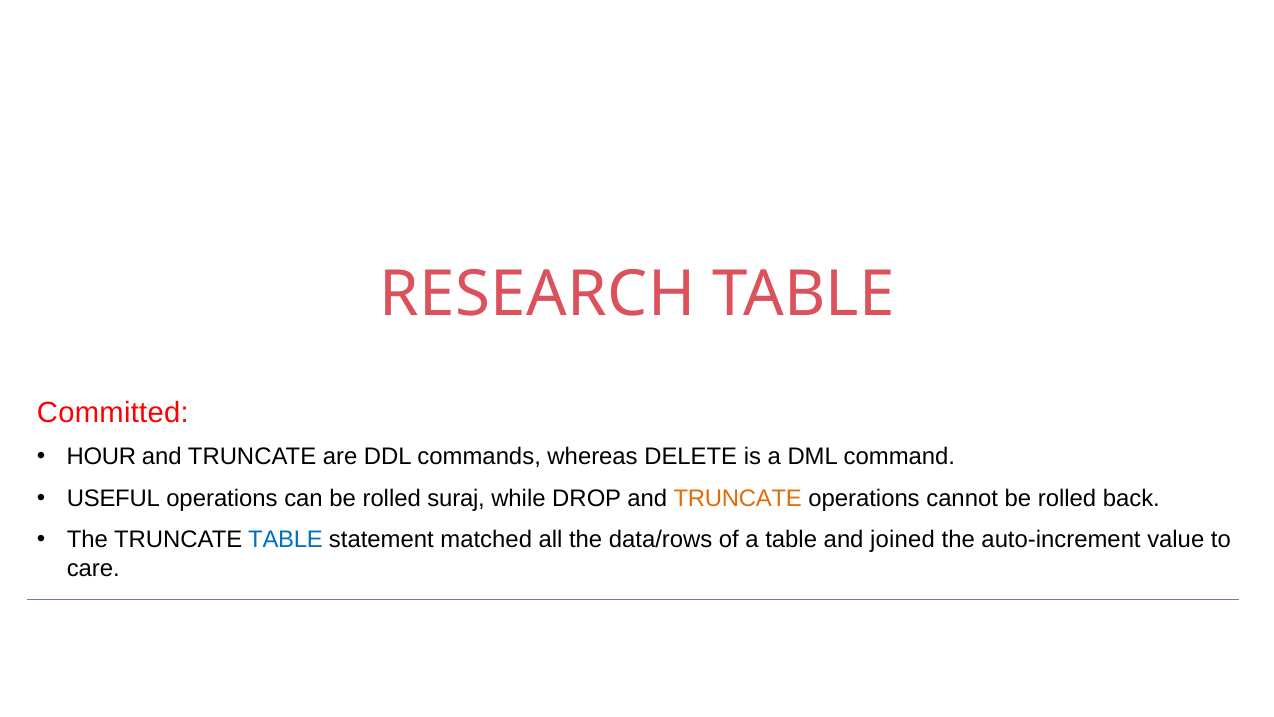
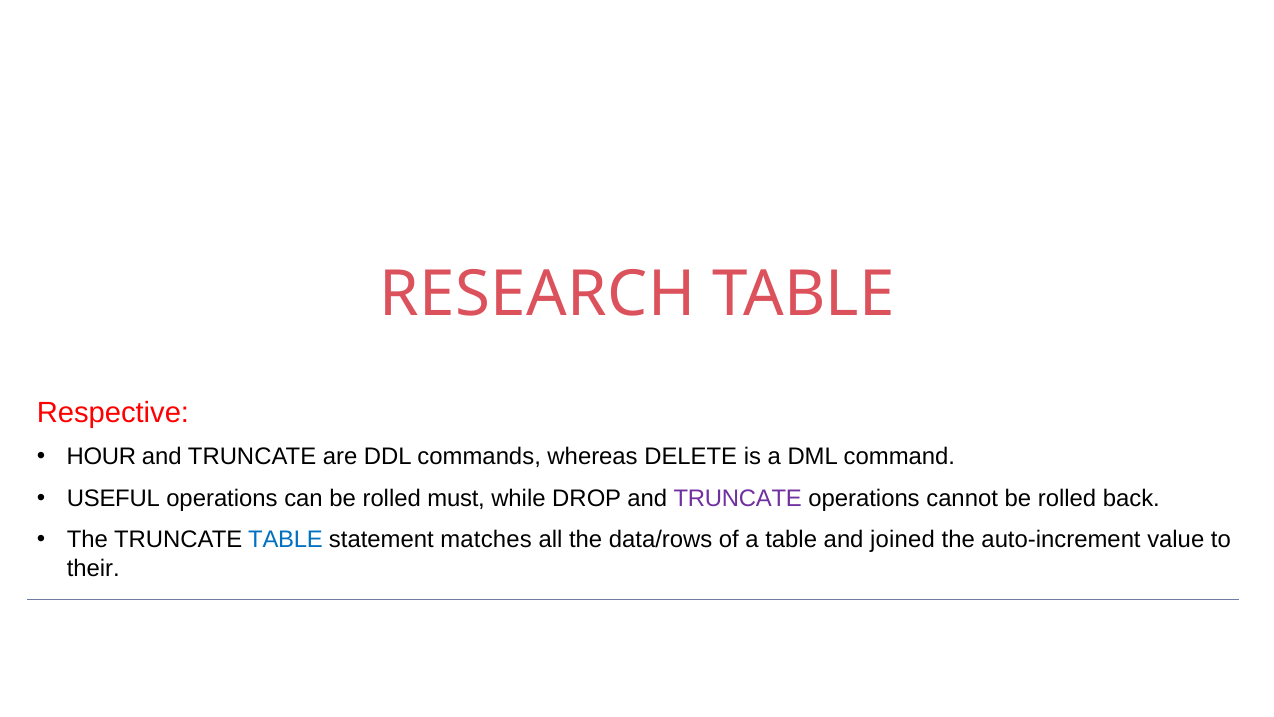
Committed: Committed -> Respective (113, 413)
suraj: suraj -> must (456, 498)
TRUNCATE colour: orange -> purple (738, 498)
matched: matched -> matches (486, 540)
care: care -> their (93, 568)
